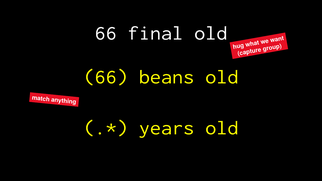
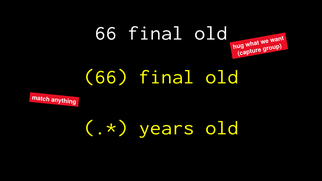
beans: beans -> final (167, 77)
